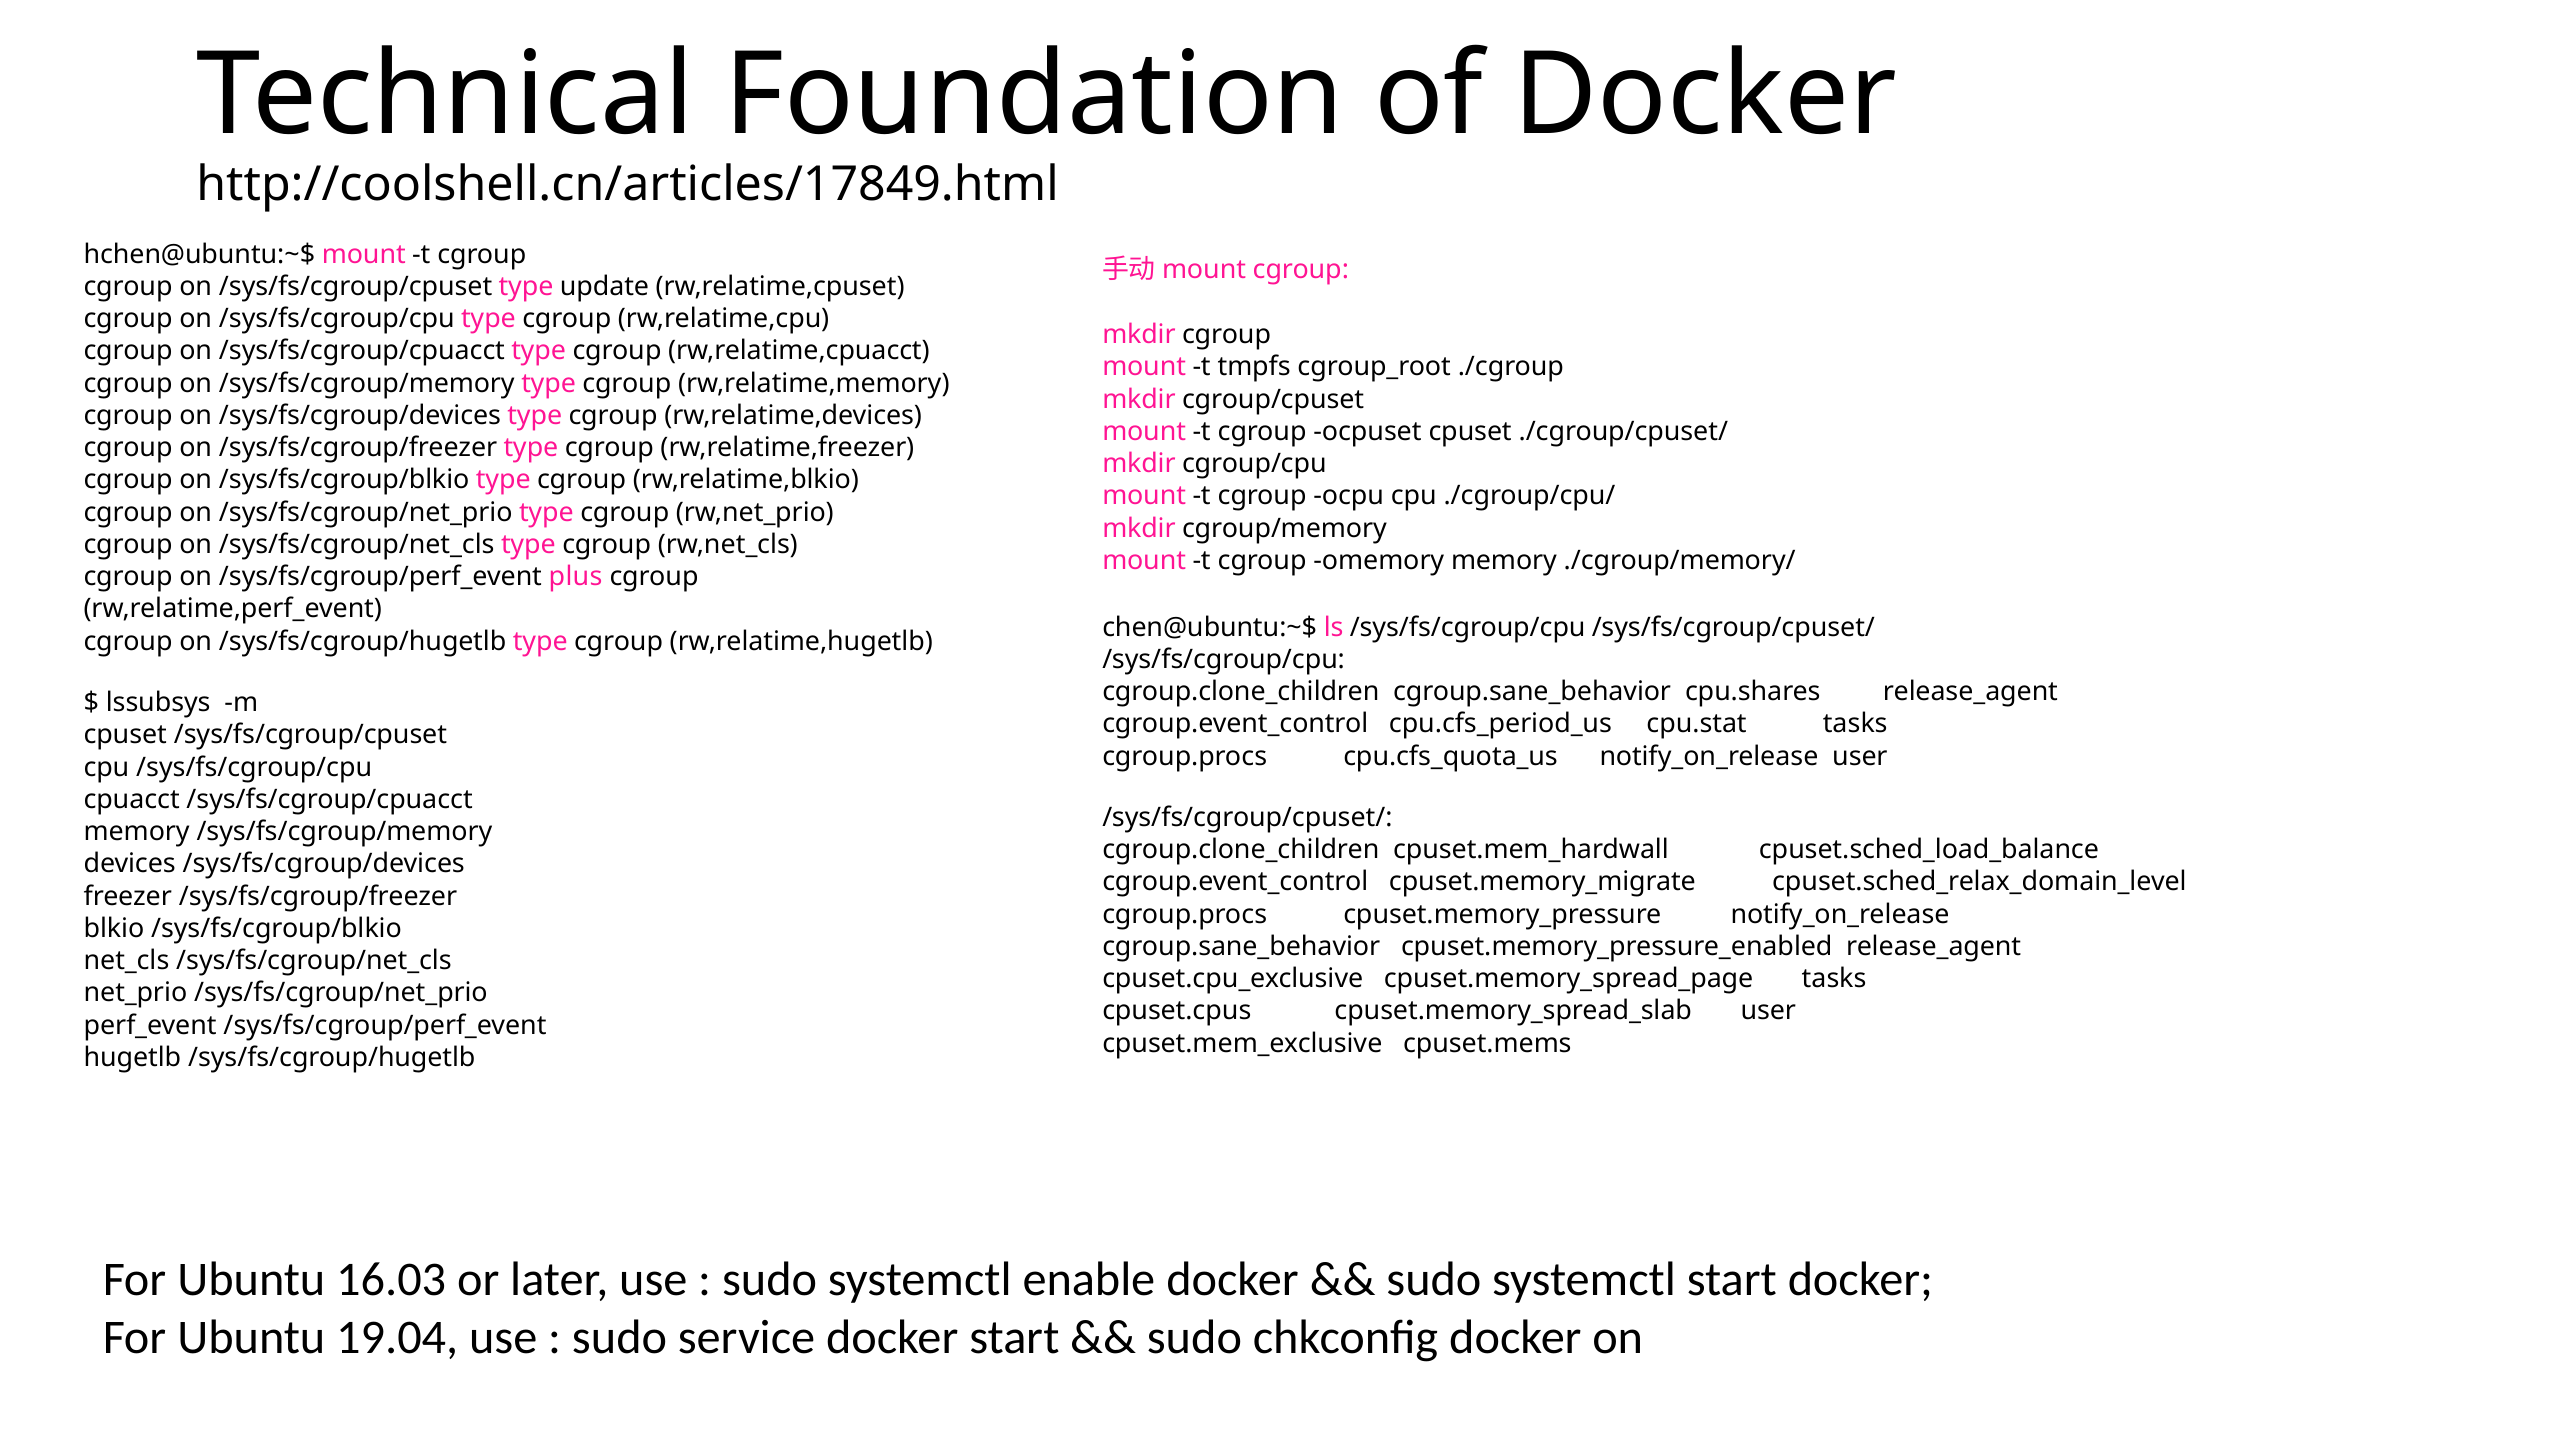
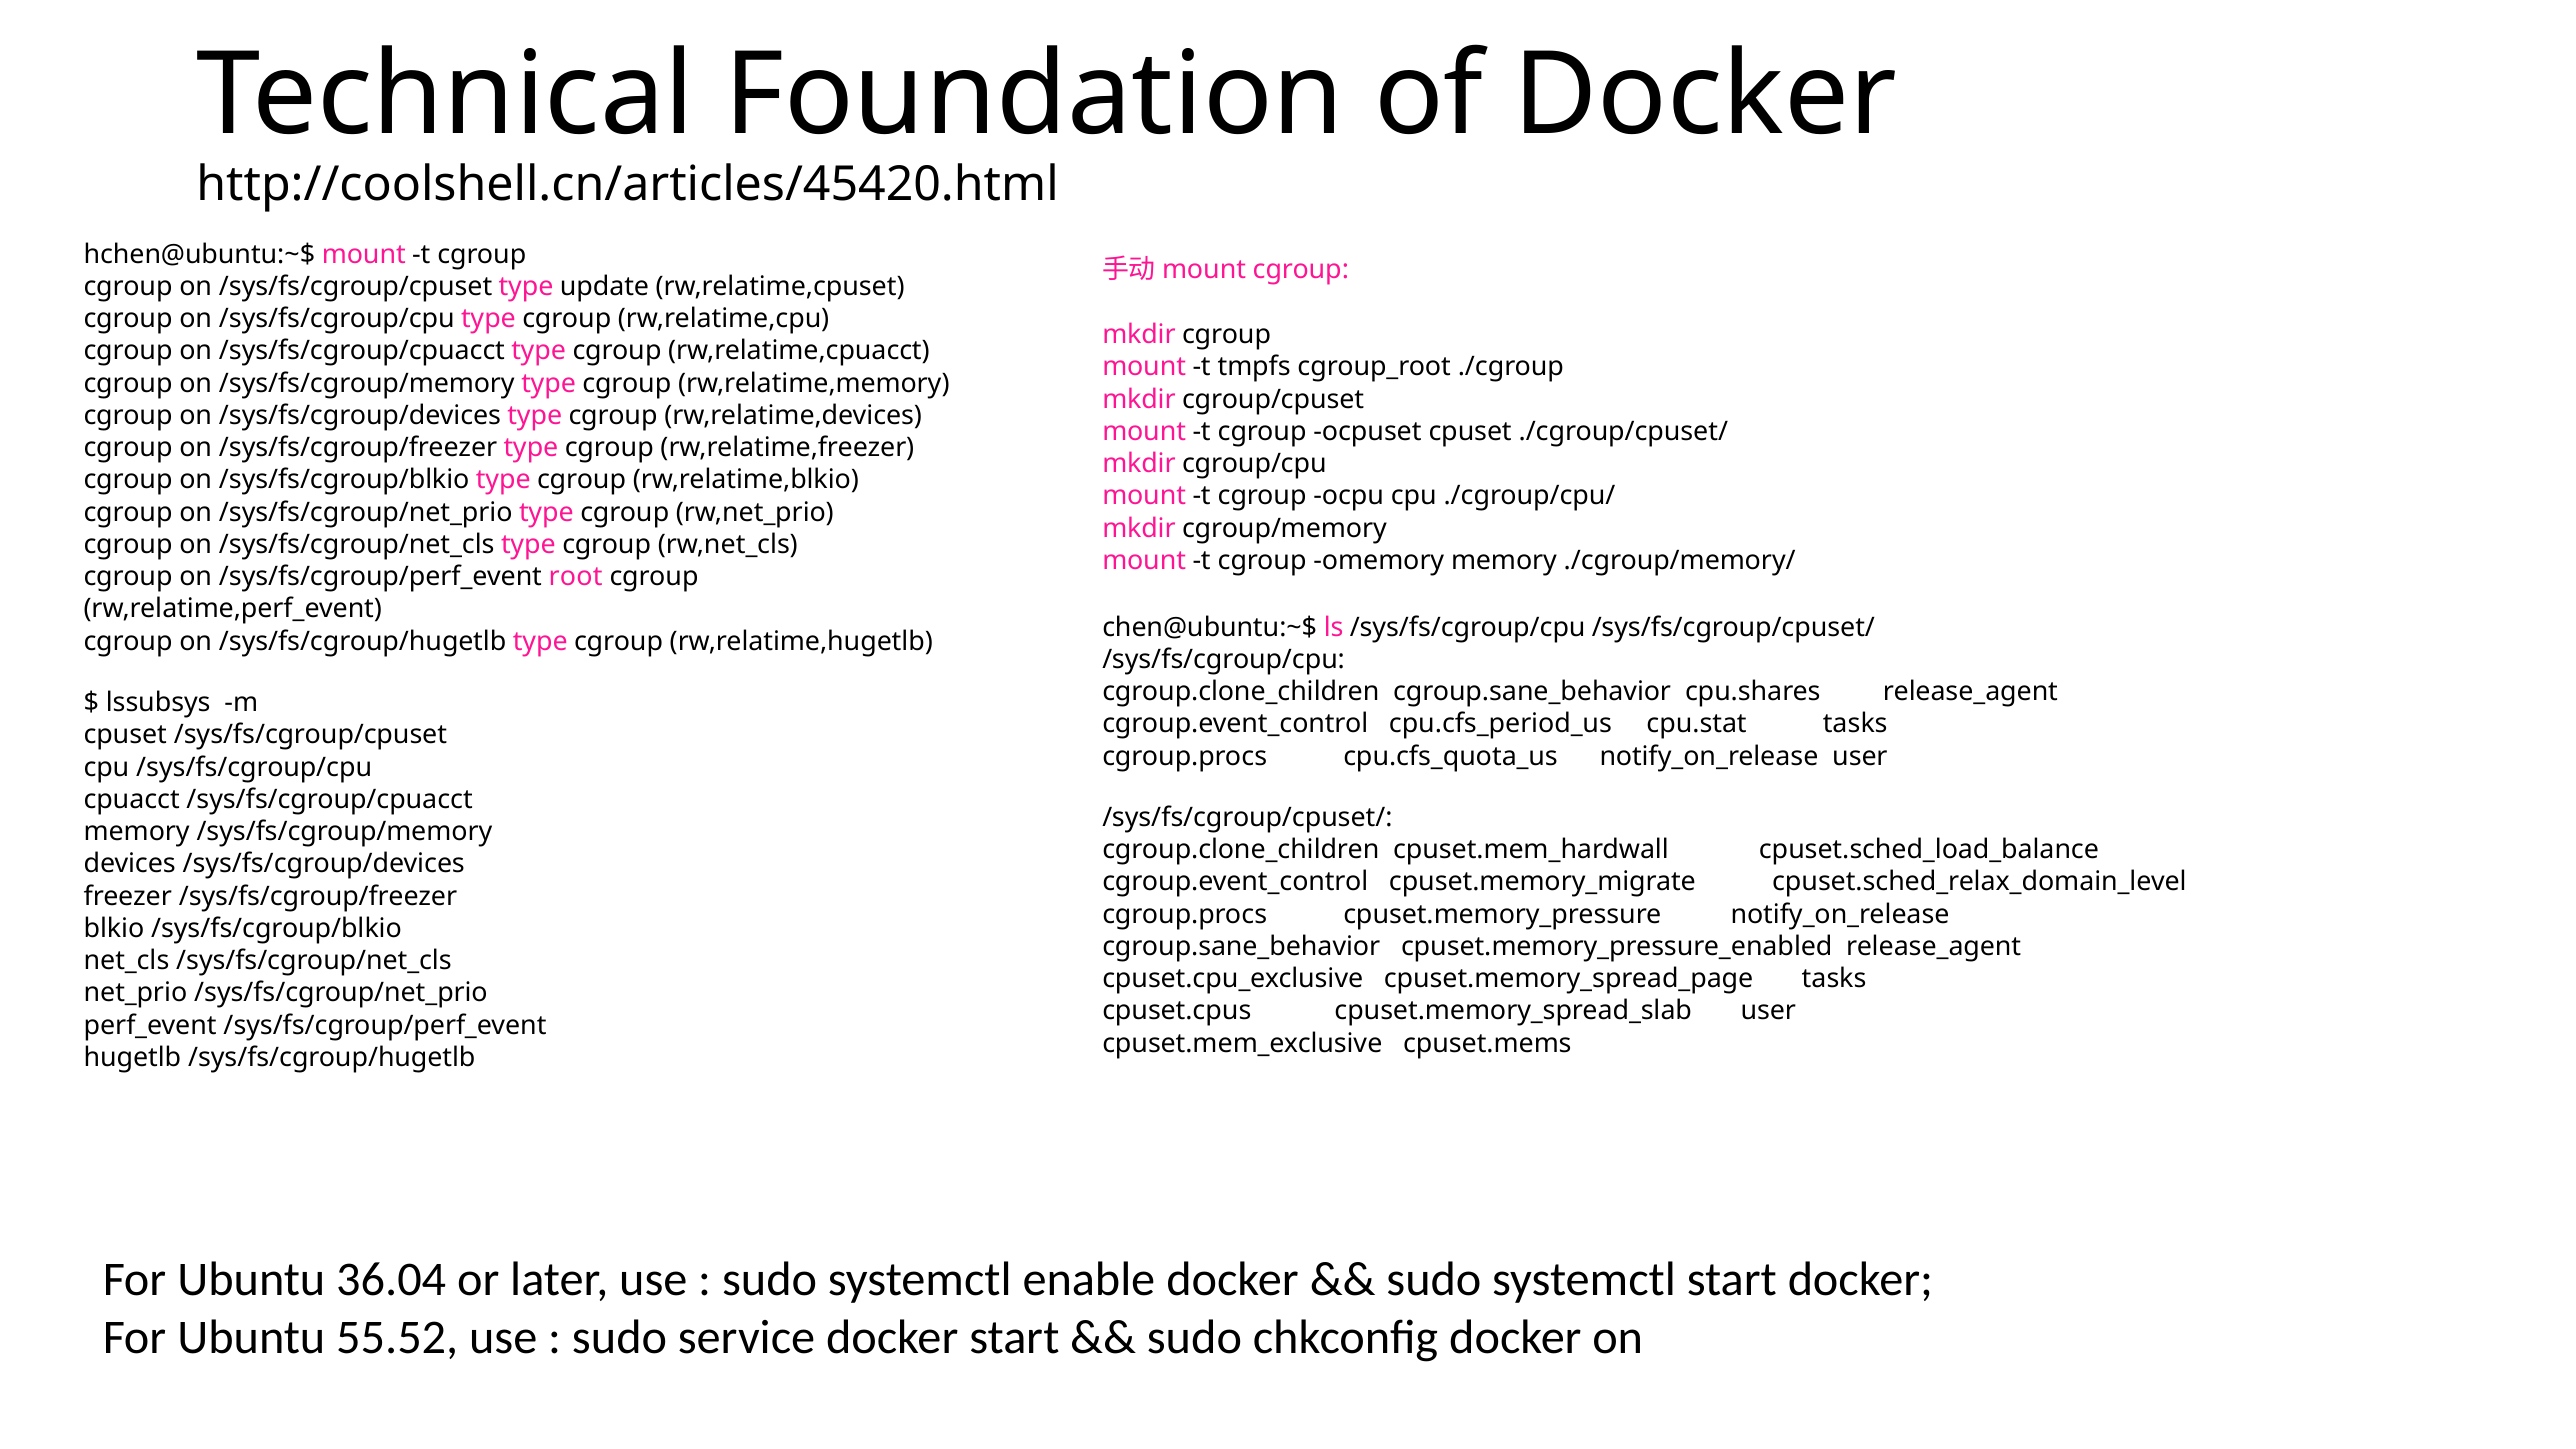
http://coolshell.cn/articles/17849.html: http://coolshell.cn/articles/17849.html -> http://coolshell.cn/articles/45420.html (628, 185)
plus: plus -> root (576, 577)
16.03: 16.03 -> 36.04 (391, 1280)
19.04: 19.04 -> 55.52 (397, 1338)
